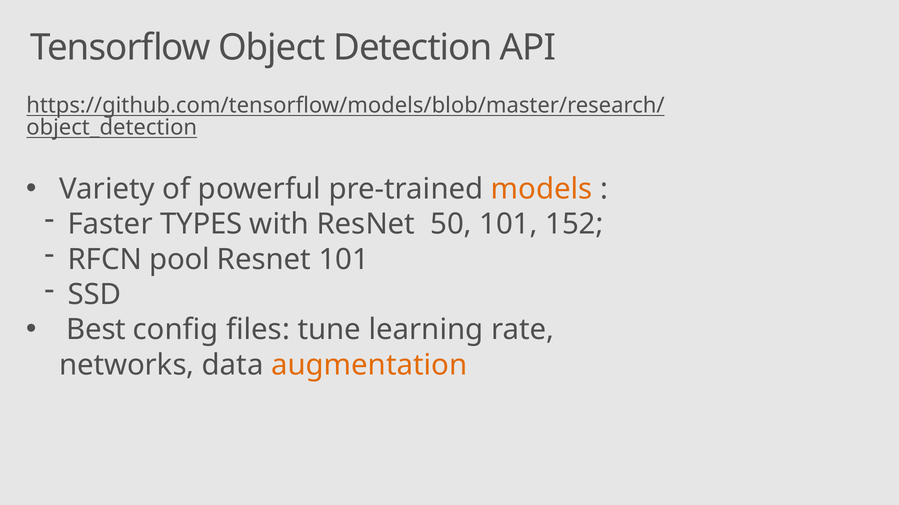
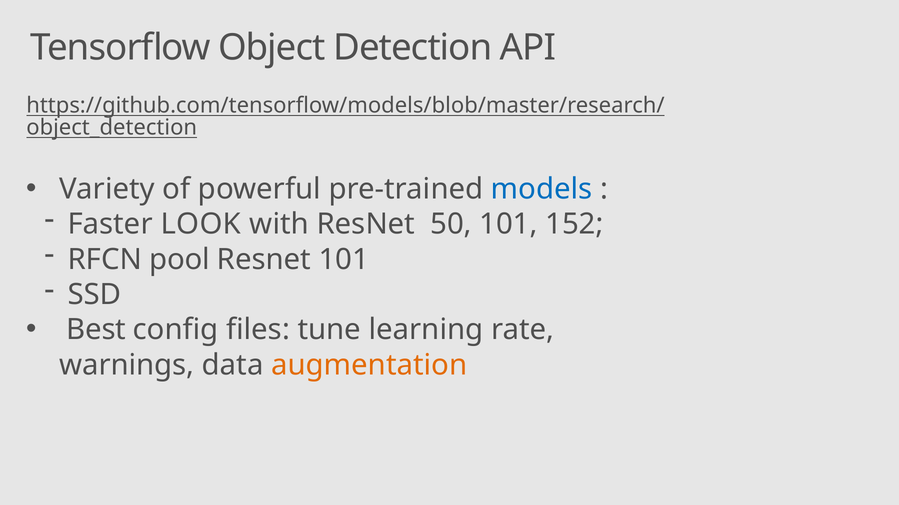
models colour: orange -> blue (542, 189)
TYPES: TYPES -> LOOK (201, 224)
networks: networks -> warnings (127, 365)
